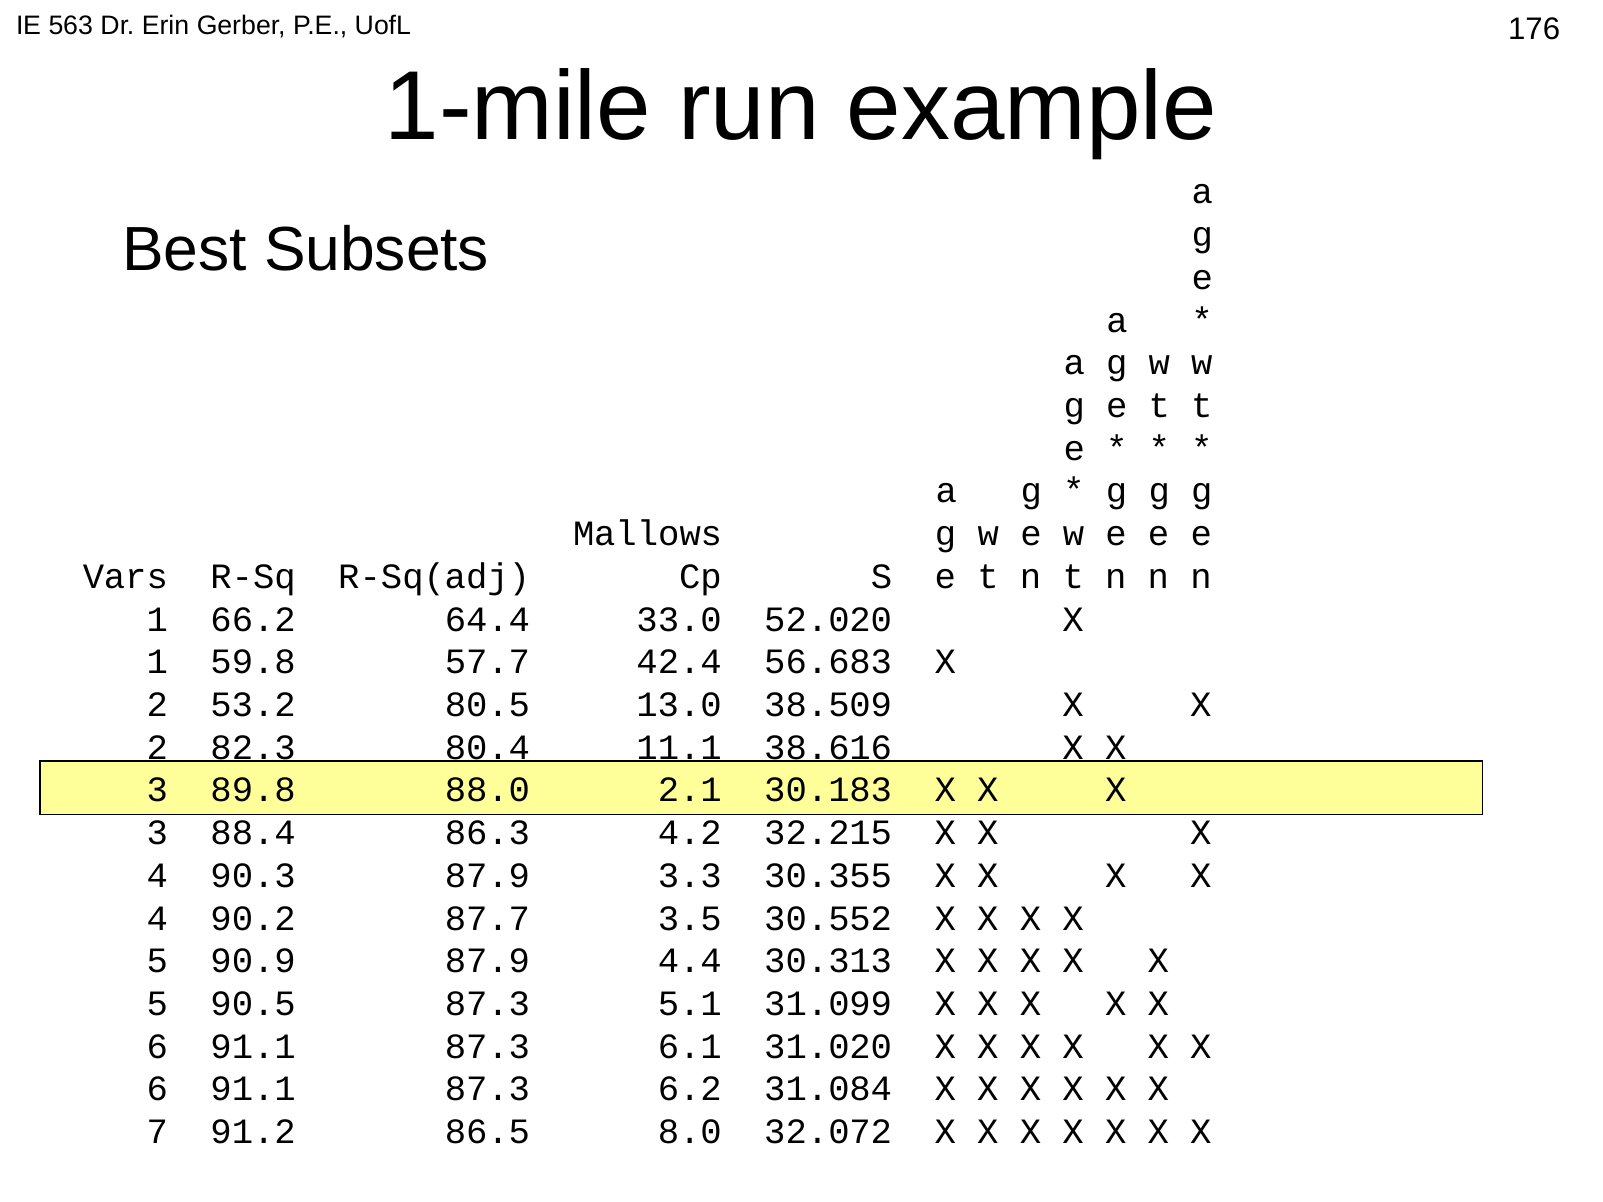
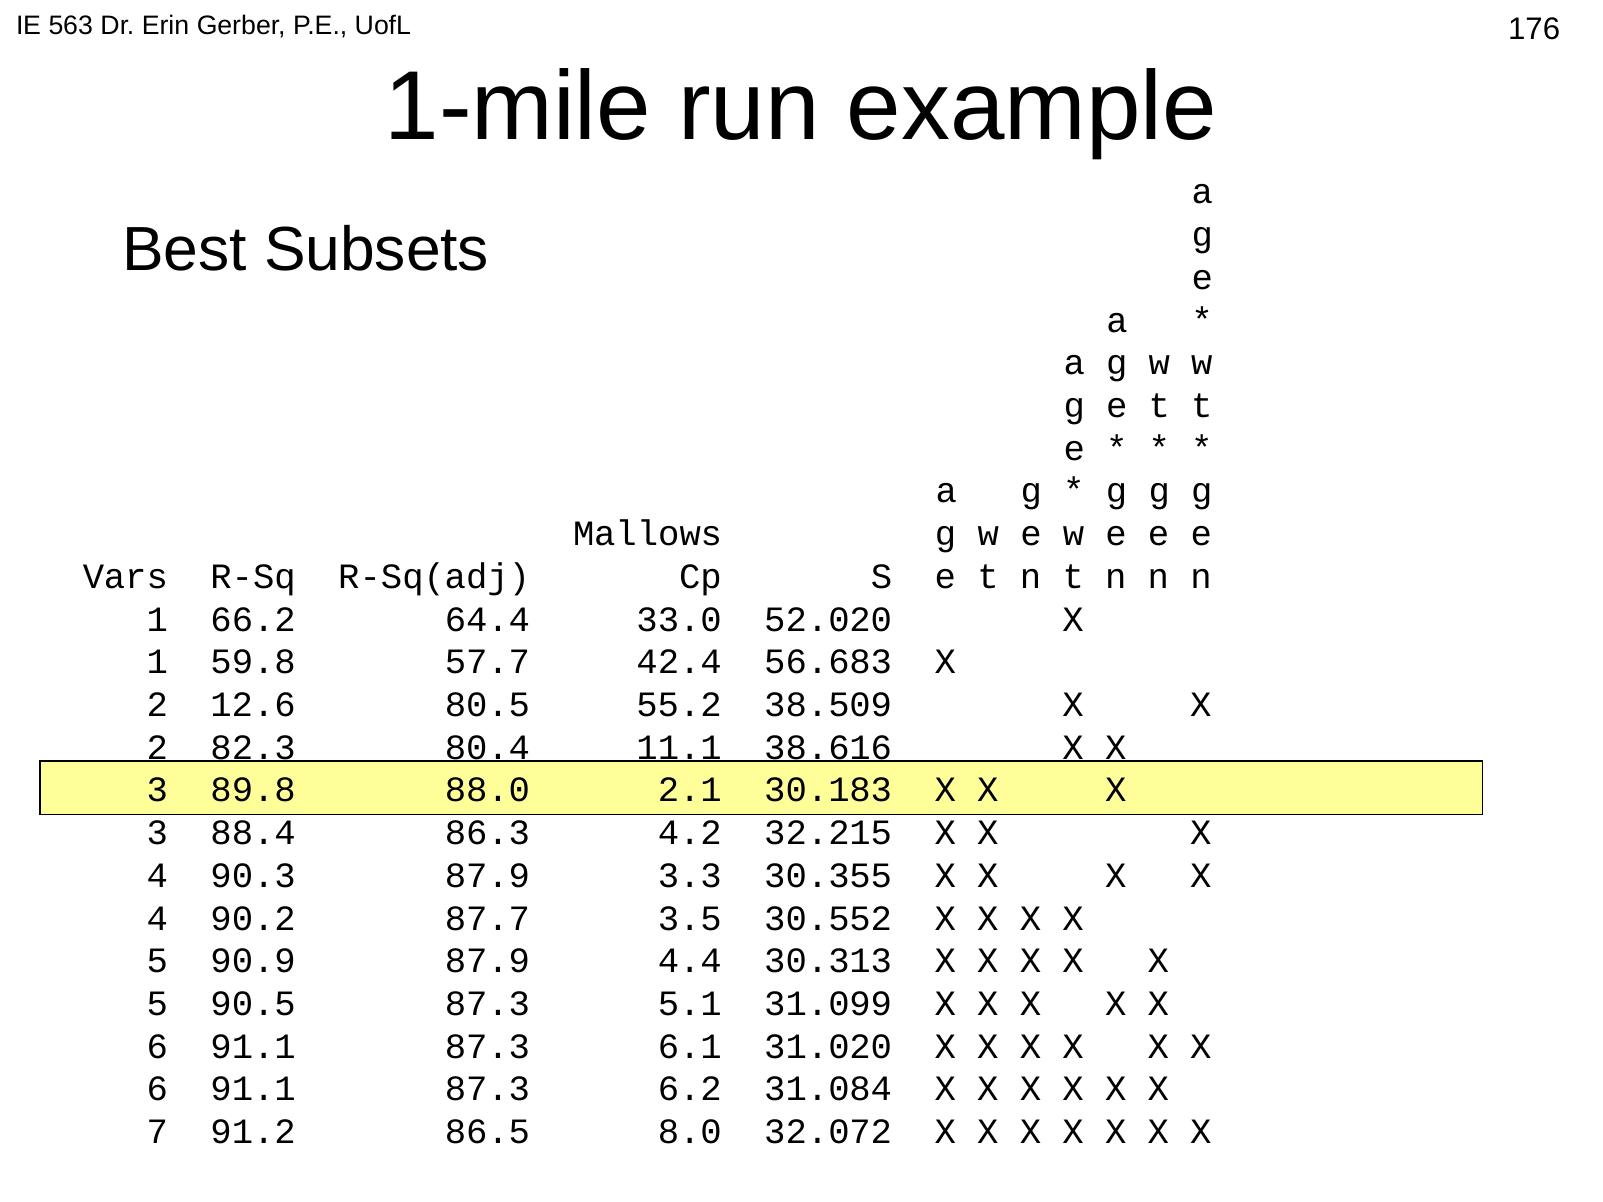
53.2: 53.2 -> 12.6 (253, 705)
13.0: 13.0 -> 55.2 (679, 705)
